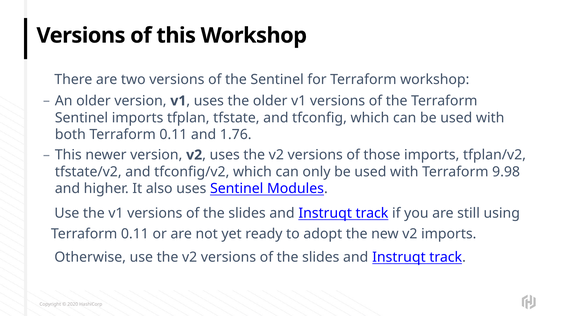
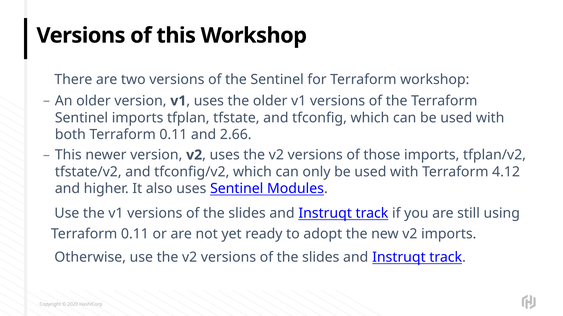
1.76: 1.76 -> 2.66 (236, 135)
9.98: 9.98 -> 4.12 (506, 172)
